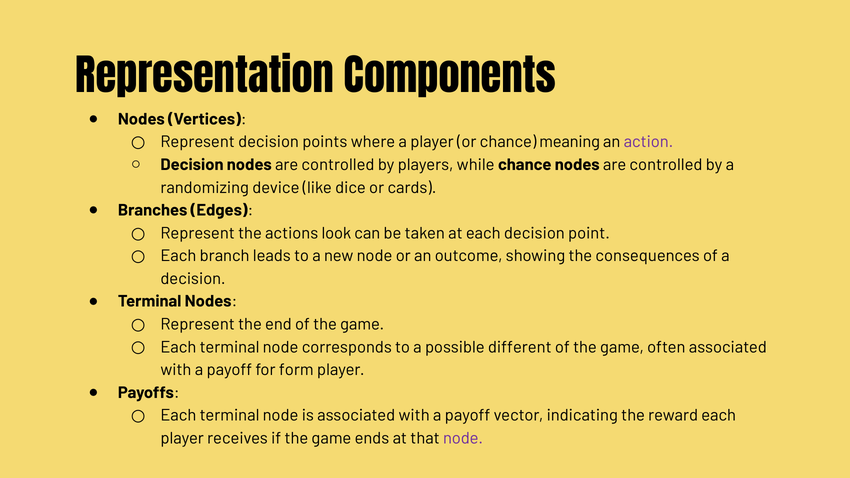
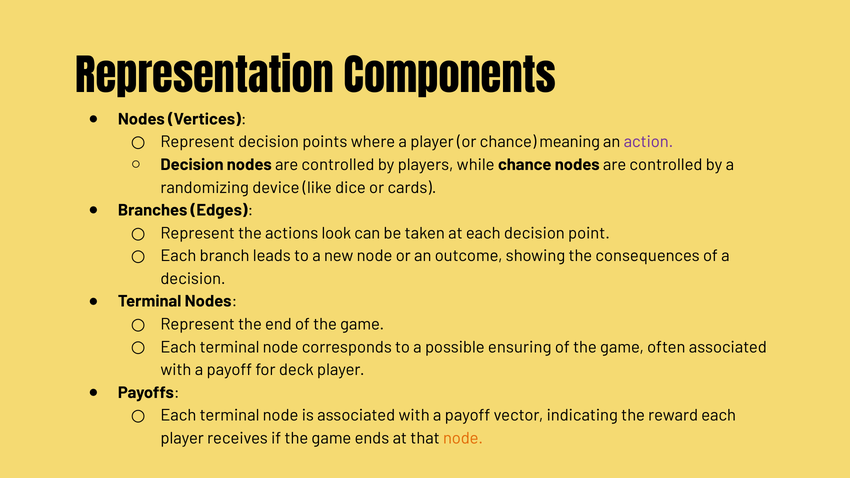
different: different -> ensuring (520, 347)
form: form -> deck (296, 370)
node colour: purple -> orange (463, 438)
